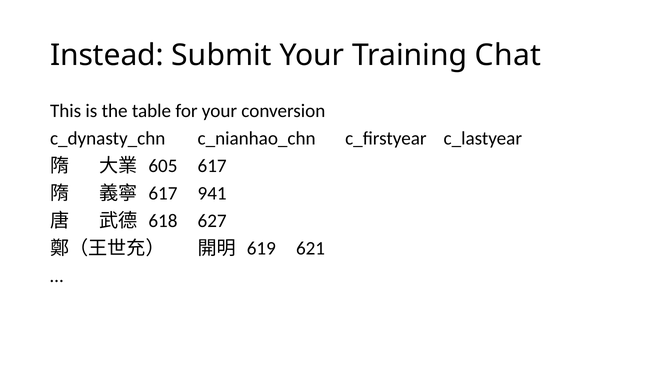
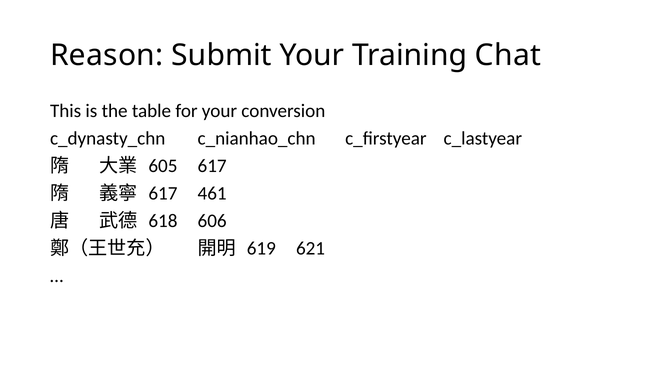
Instead: Instead -> Reason (107, 55)
941: 941 -> 461 (212, 193)
627: 627 -> 606 (212, 221)
